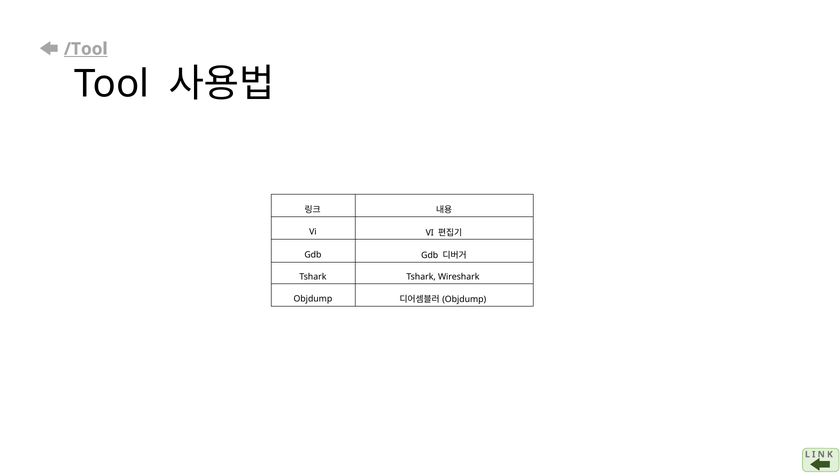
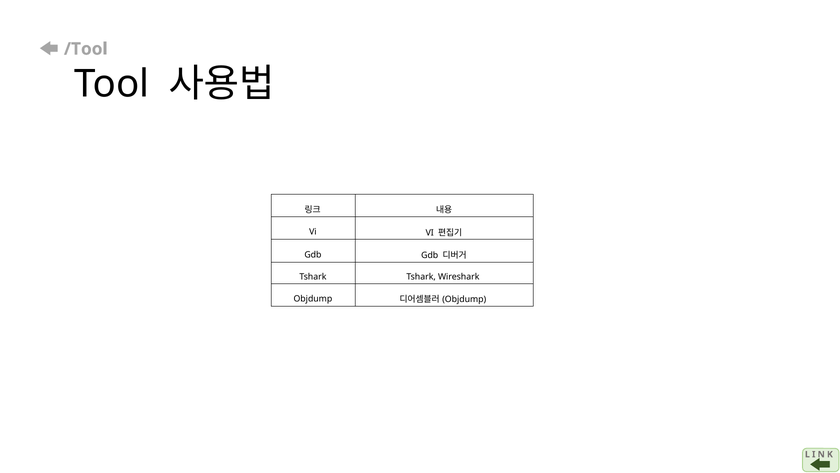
/Tool underline: present -> none (86, 49)
